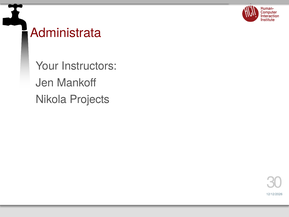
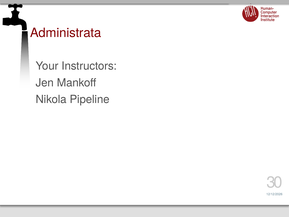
Projects: Projects -> Pipeline (90, 99)
